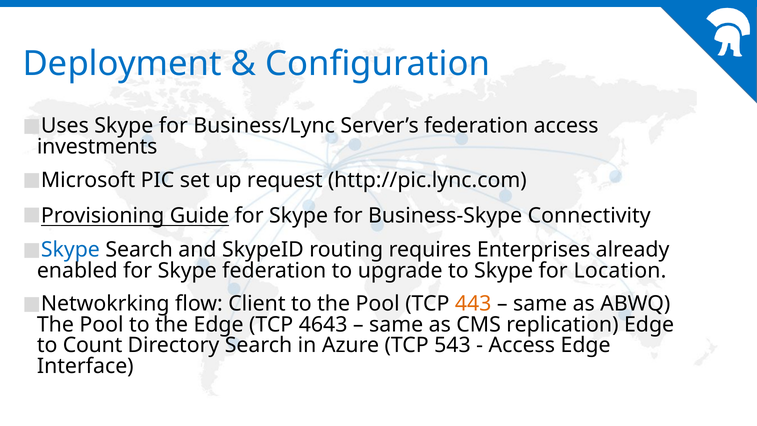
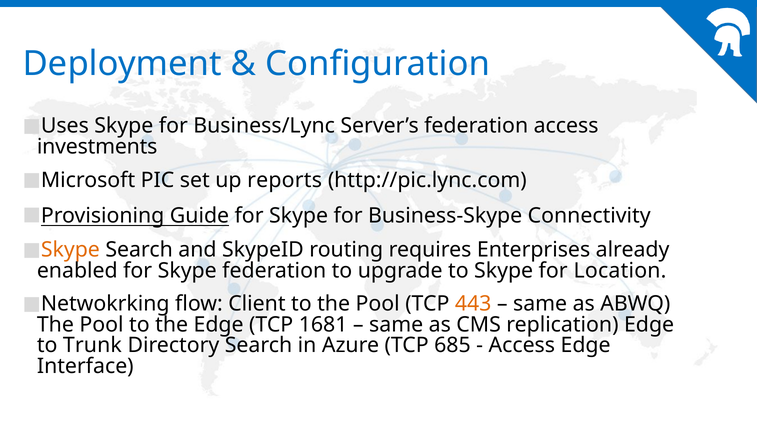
request: request -> reports (285, 180)
Skype colour: blue -> orange (70, 250)
4643: 4643 -> 1681 (323, 325)
Count: Count -> Trunk (92, 345)
543: 543 -> 685 (452, 345)
